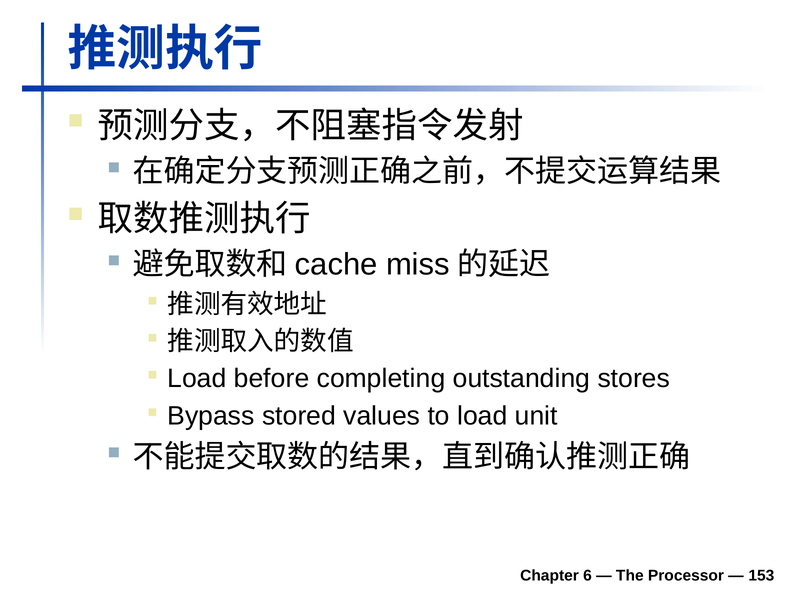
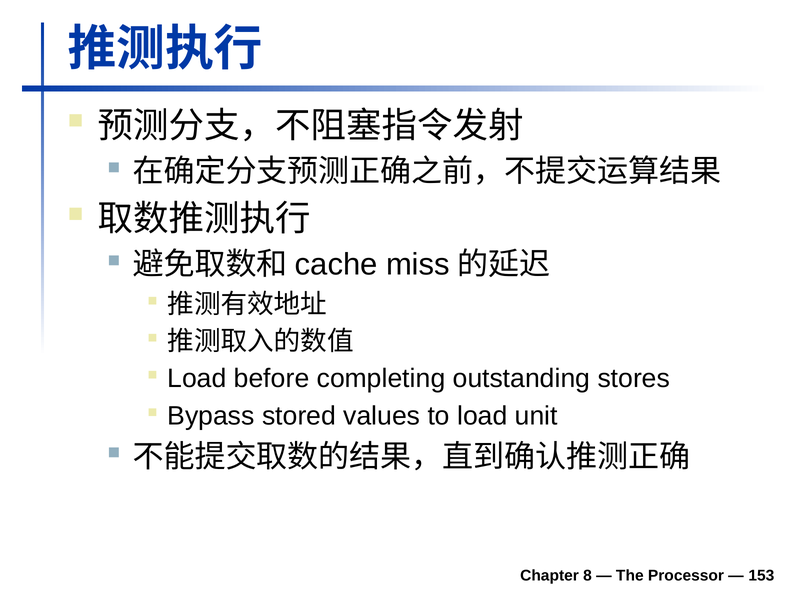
6: 6 -> 8 (588, 576)
